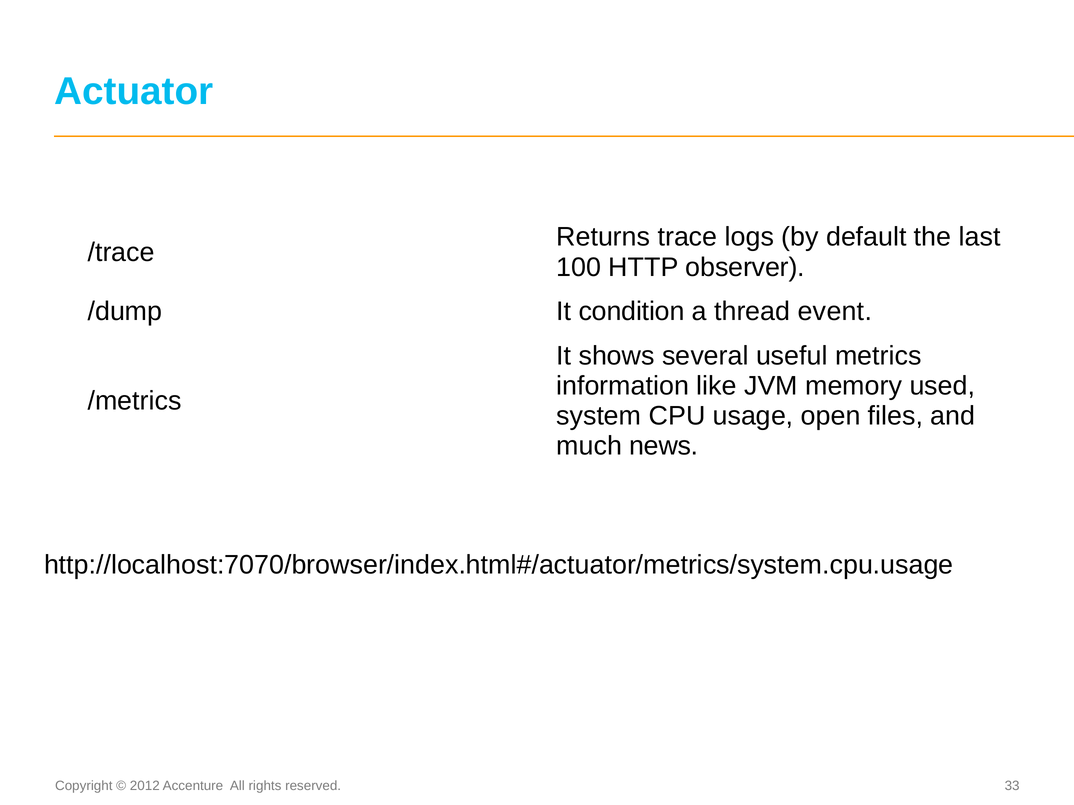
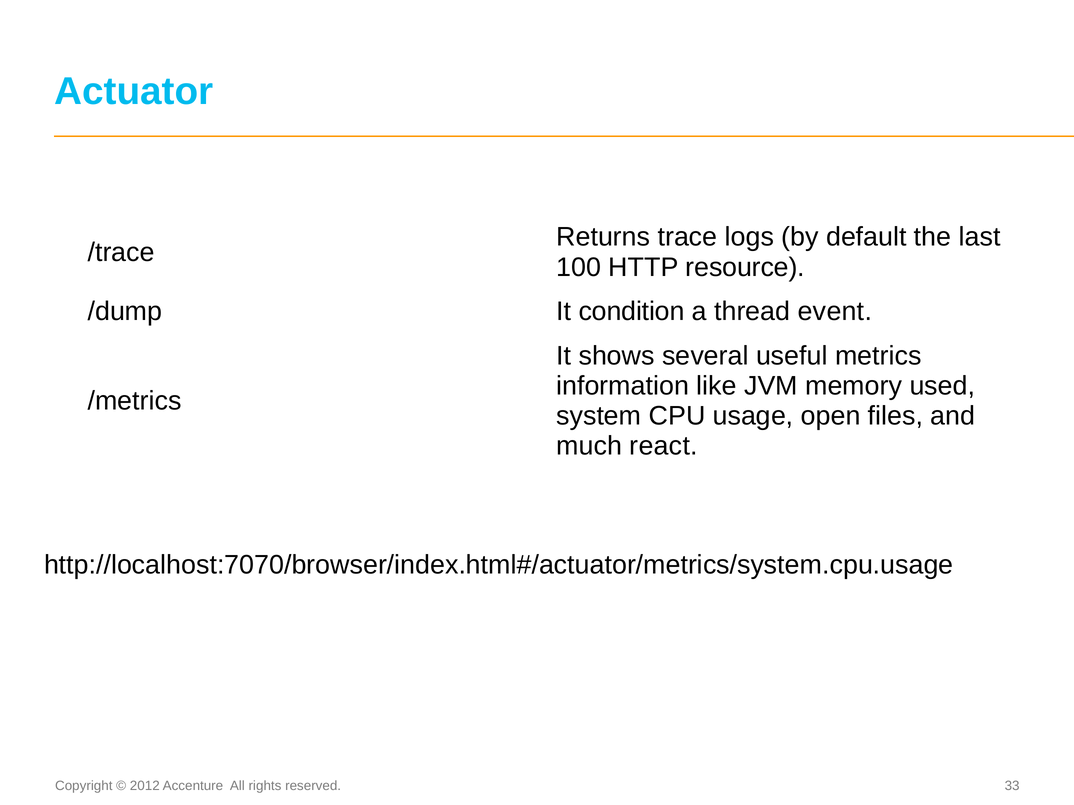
observer: observer -> resource (745, 267)
news: news -> react (664, 446)
